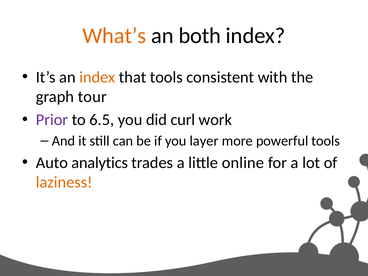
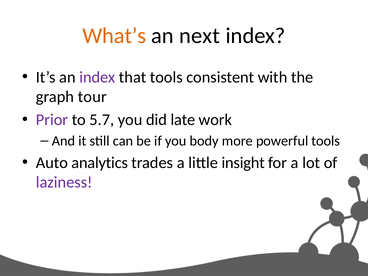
both: both -> next (199, 36)
index colour: orange -> purple (97, 77)
6.5: 6.5 -> 5.7 (102, 120)
curl: curl -> late (183, 120)
layer: layer -> body (204, 141)
online: online -> insight (243, 163)
laziness colour: orange -> purple (64, 182)
